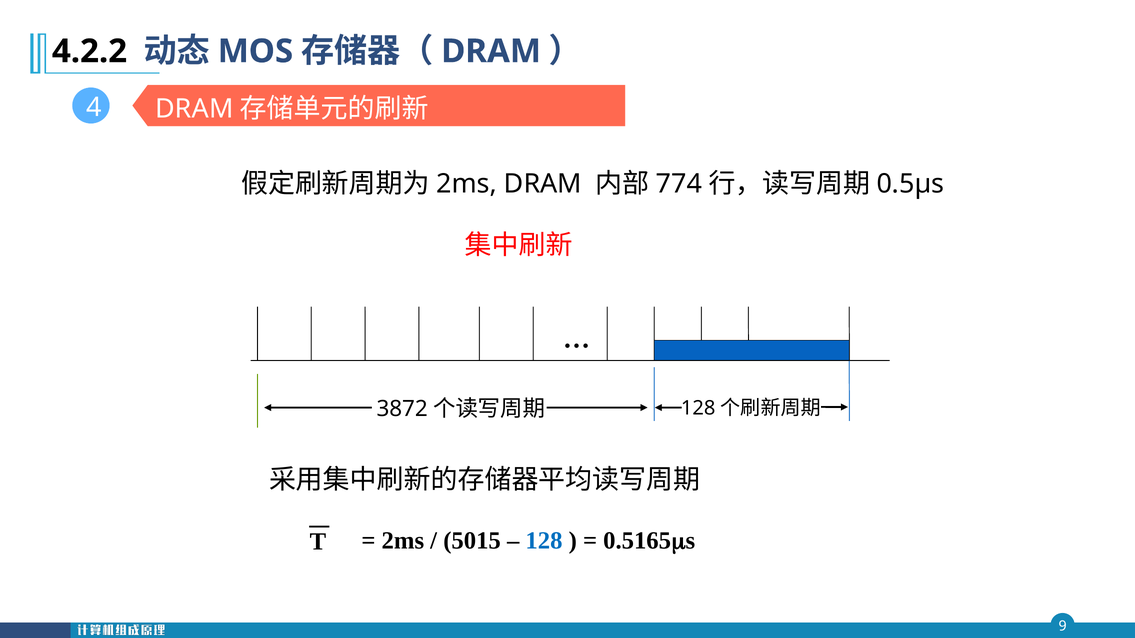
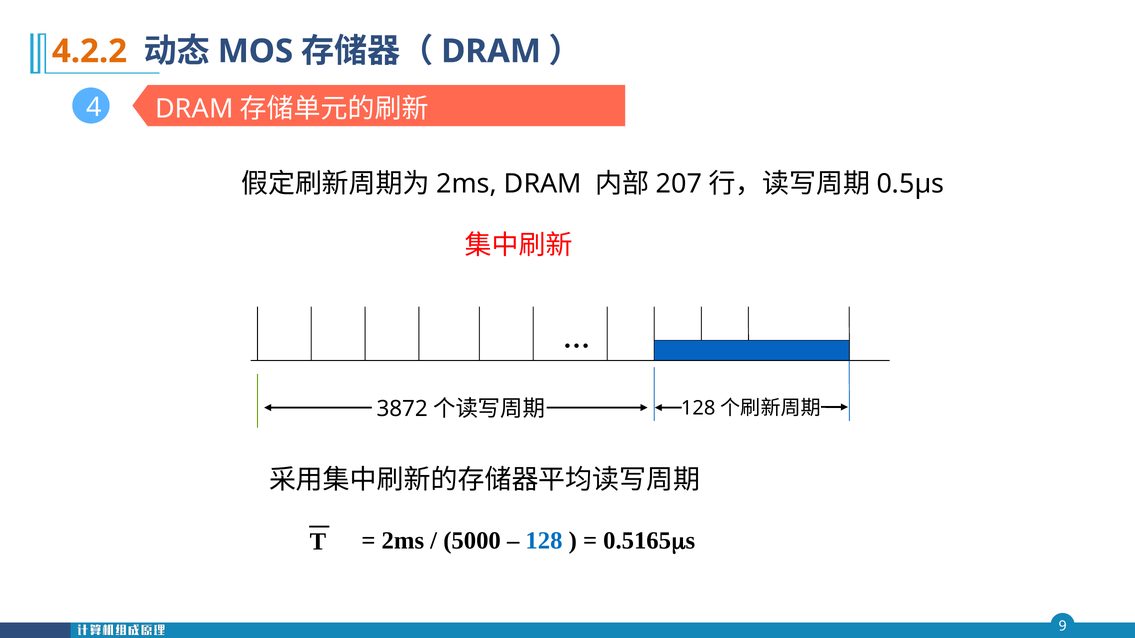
4.2.2 colour: black -> orange (90, 51)
774: 774 -> 207 (679, 184)
5015: 5015 -> 5000 (472, 541)
